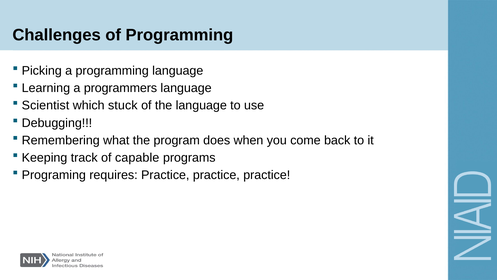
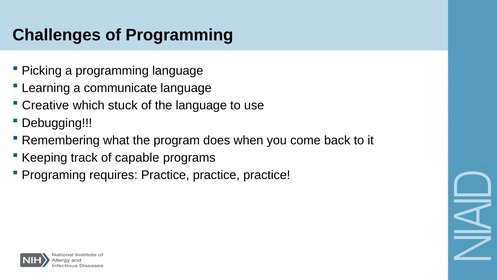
programmers: programmers -> communicate (120, 88)
Scientist: Scientist -> Creative (45, 105)
